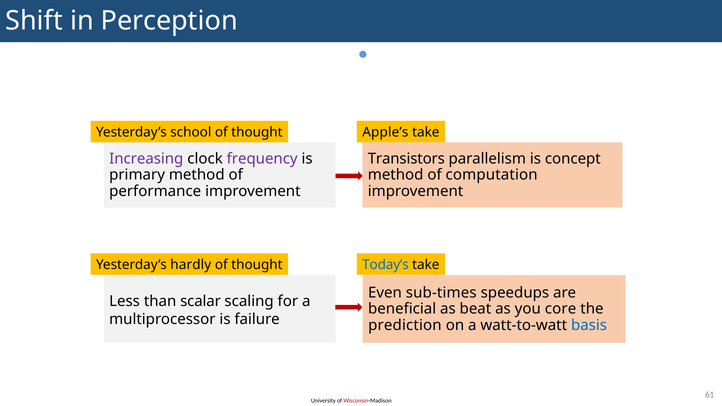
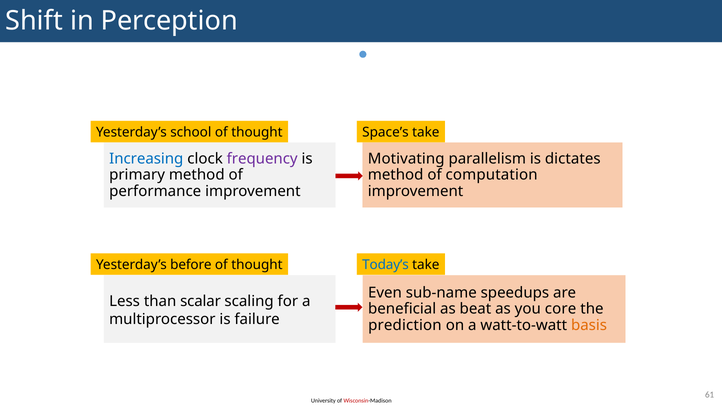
Apple’s: Apple’s -> Space’s (385, 133)
Increasing colour: purple -> blue (146, 159)
Transistors: Transistors -> Motivating (406, 159)
concept: concept -> dictates (573, 159)
hardly: hardly -> before (191, 265)
sub-times: sub-times -> sub-name (441, 293)
basis colour: blue -> orange (589, 325)
